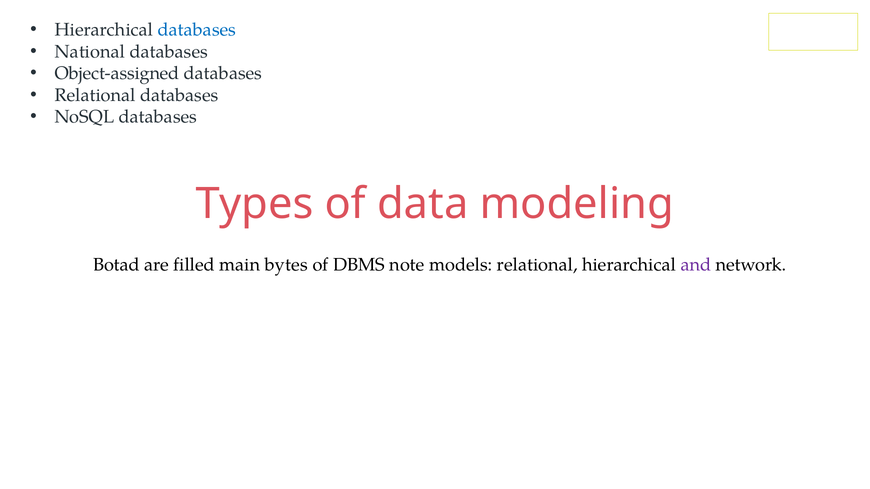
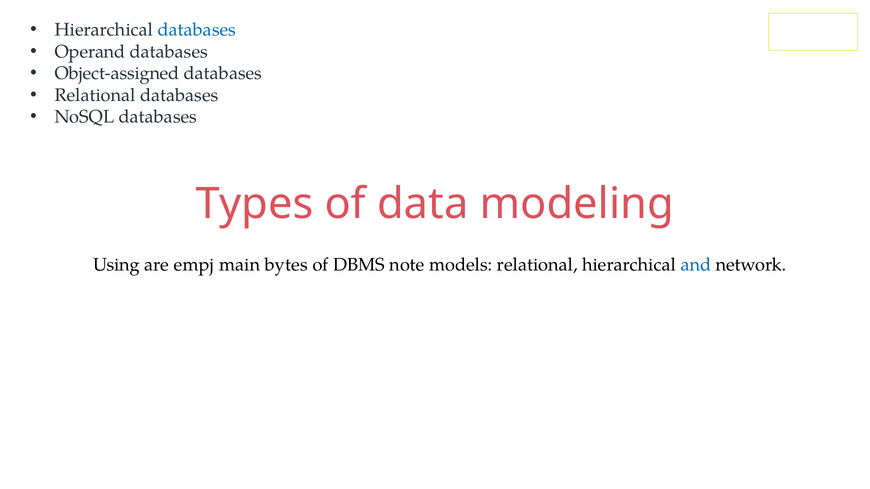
National: National -> Operand (90, 52)
Botad: Botad -> Using (116, 265)
filled: filled -> empj (194, 265)
and colour: purple -> blue (696, 265)
